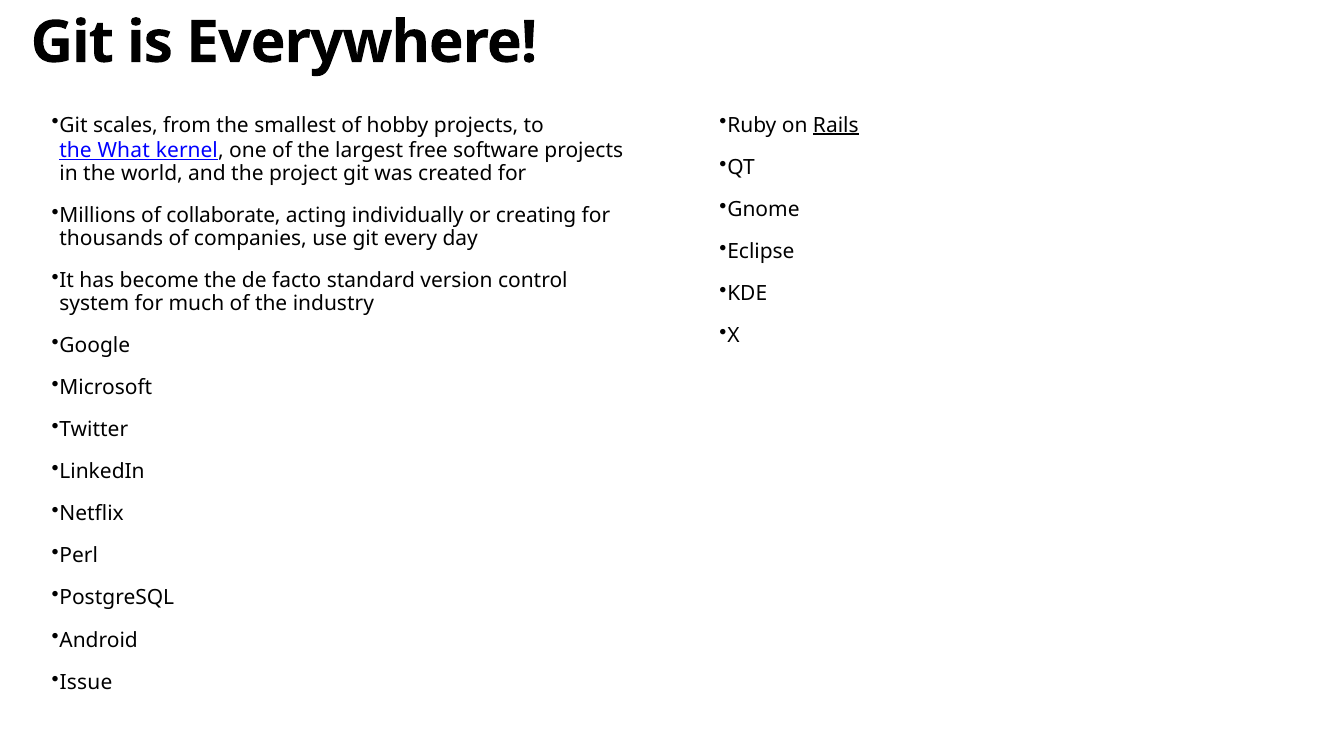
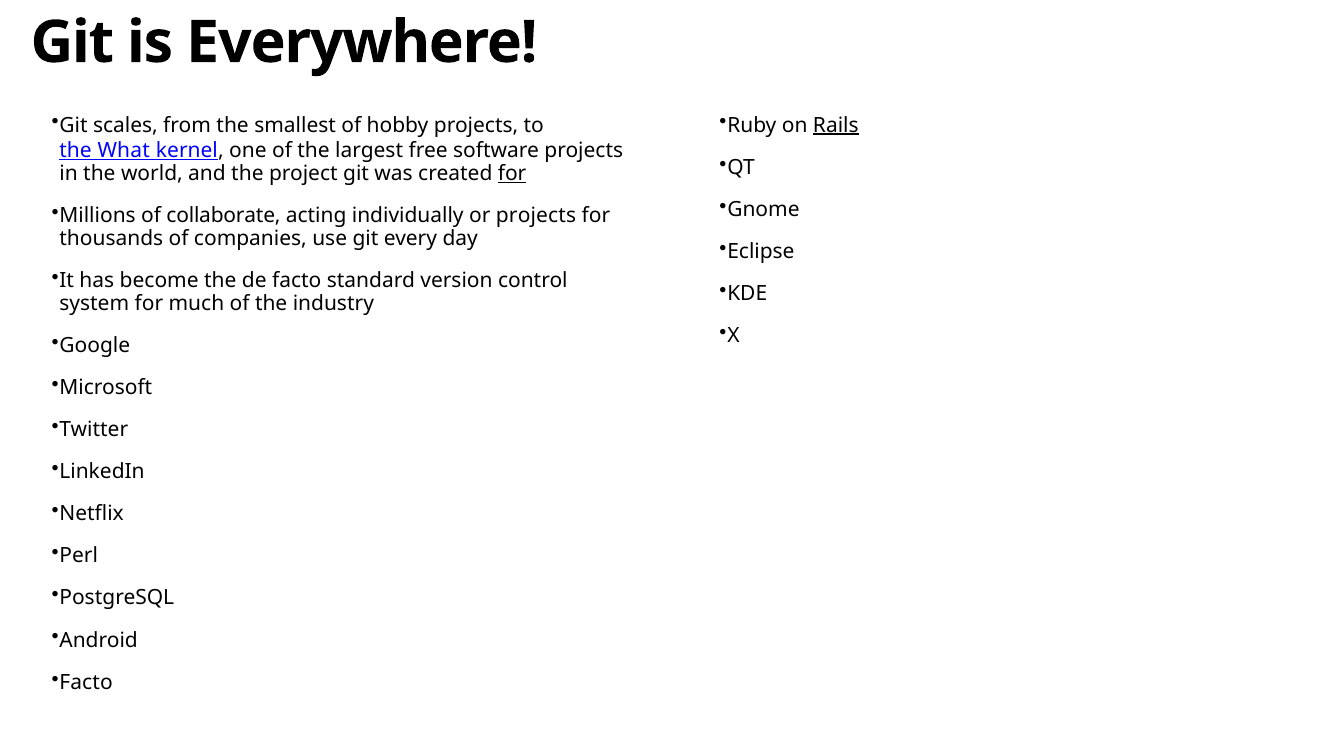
for underline: none -> present (512, 173)
or creating: creating -> projects (536, 216)
Issue: Issue -> Facto (86, 682)
